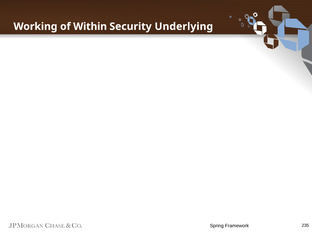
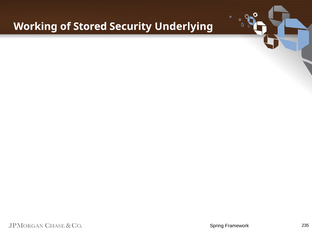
Within: Within -> Stored (90, 26)
